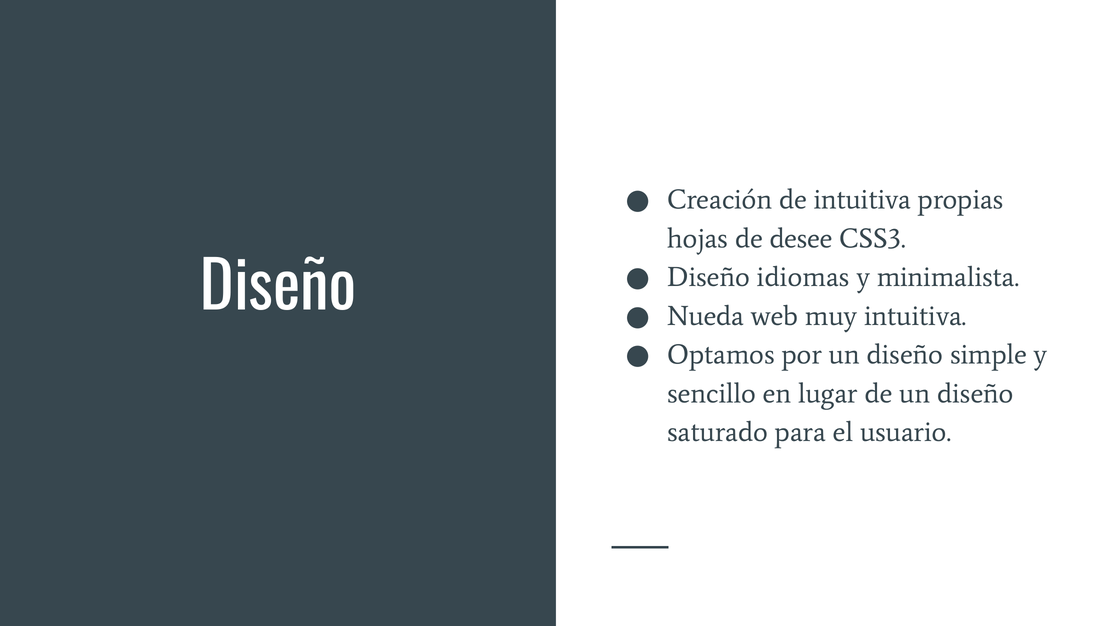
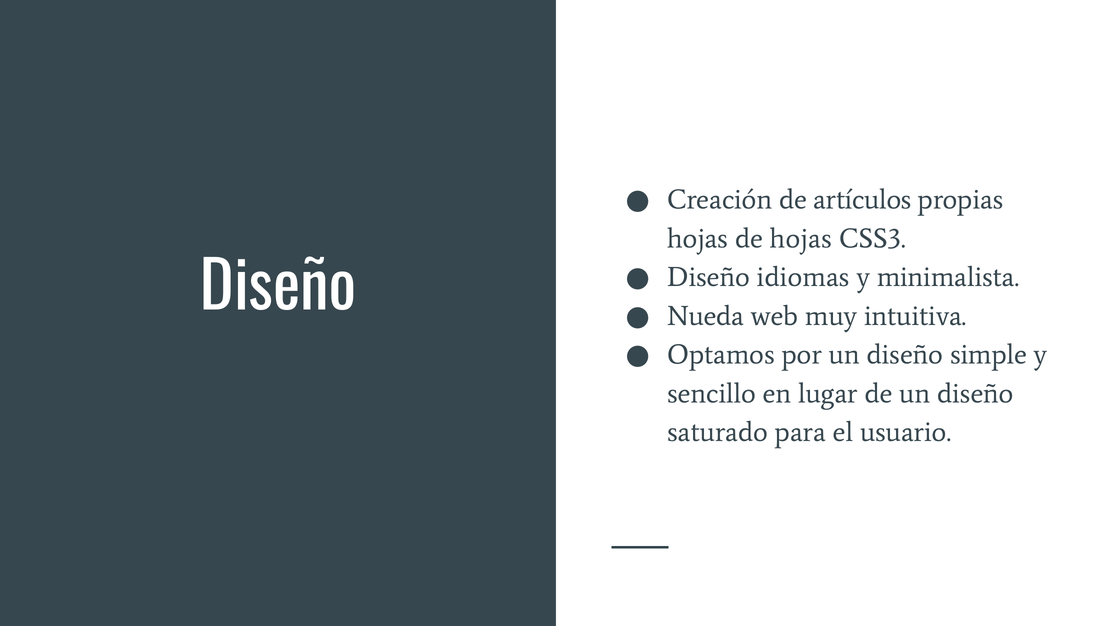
de intuitiva: intuitiva -> artículos (862, 199)
de desee: desee -> hojas (801, 238)
